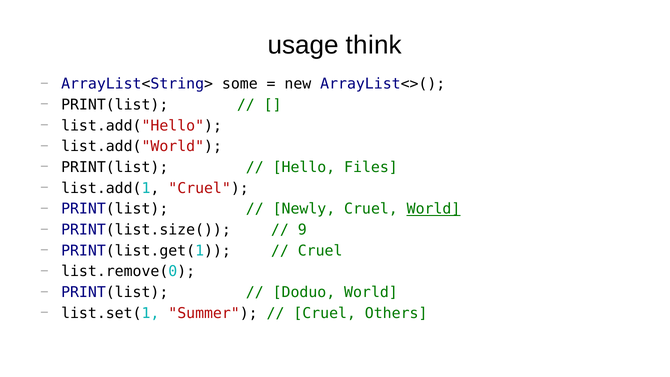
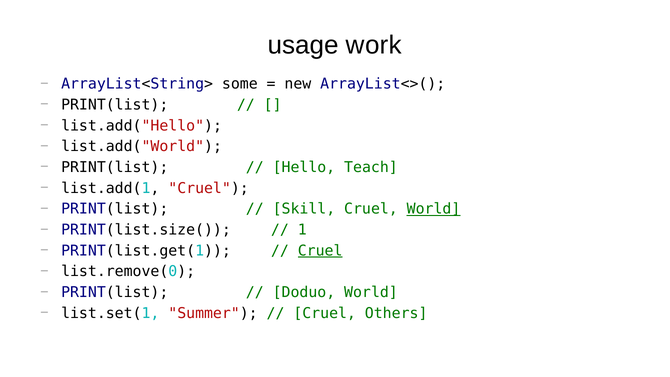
think: think -> work (374, 45)
Files: Files -> Teach (371, 167)
Newly: Newly -> Skill (304, 209)
9: 9 -> 1 (302, 230)
Cruel underline: none -> present (320, 251)
